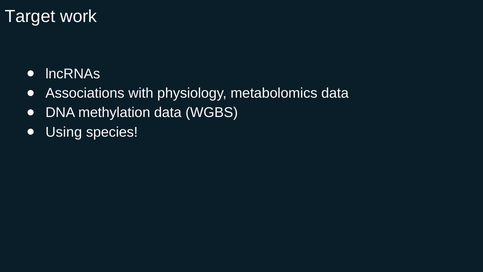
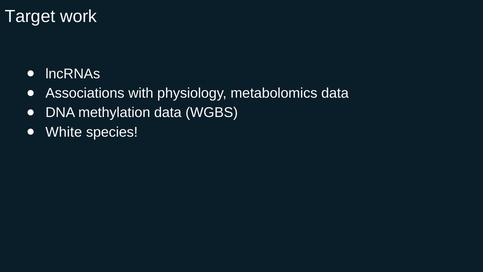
Using: Using -> White (64, 132)
